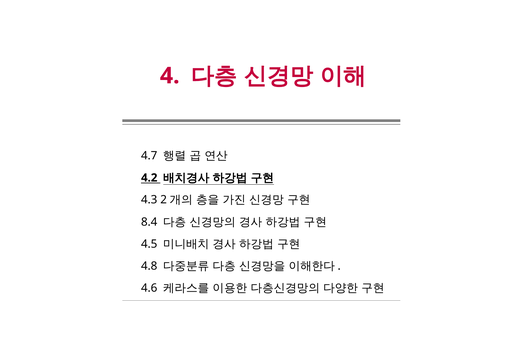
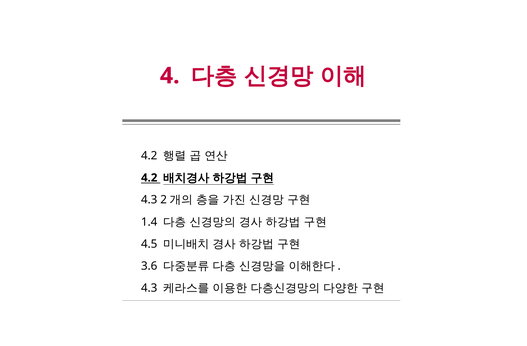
4.7: 4.7 -> 4.2 (149, 156)
8.4: 8.4 -> 1.4 (149, 222)
4.8: 4.8 -> 3.6 (149, 266)
4.6: 4.6 -> 4.3 (149, 288)
